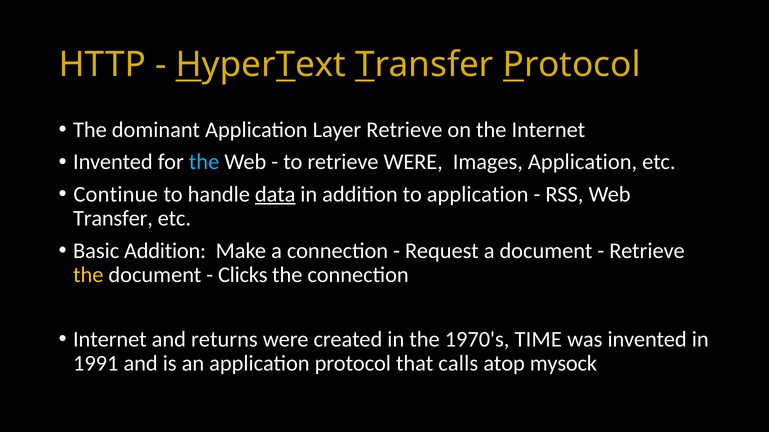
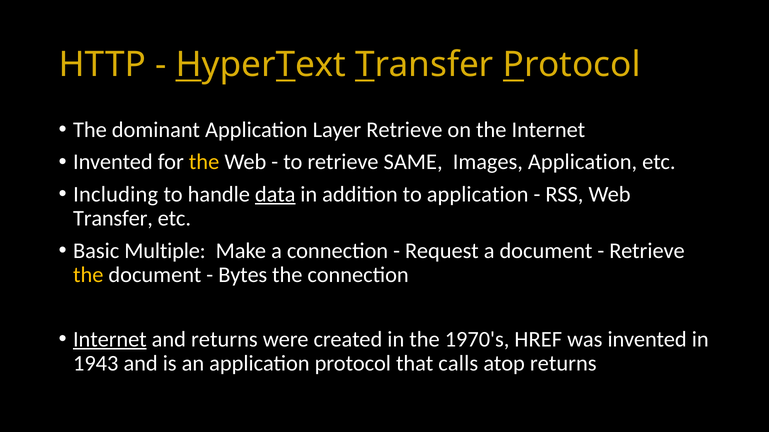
the colour: light blue -> yellow (204, 162)
retrieve WERE: WERE -> SAME (413, 162)
Continue: Continue -> Including (116, 195)
Basic Addition: Addition -> Multiple (165, 251)
Clicks: Clicks -> Bytes (243, 275)
Internet underline: none -> present (110, 340)
TIME: TIME -> HREF (538, 340)
1991: 1991 -> 1943 (96, 364)
atop mysock: mysock -> returns (563, 364)
